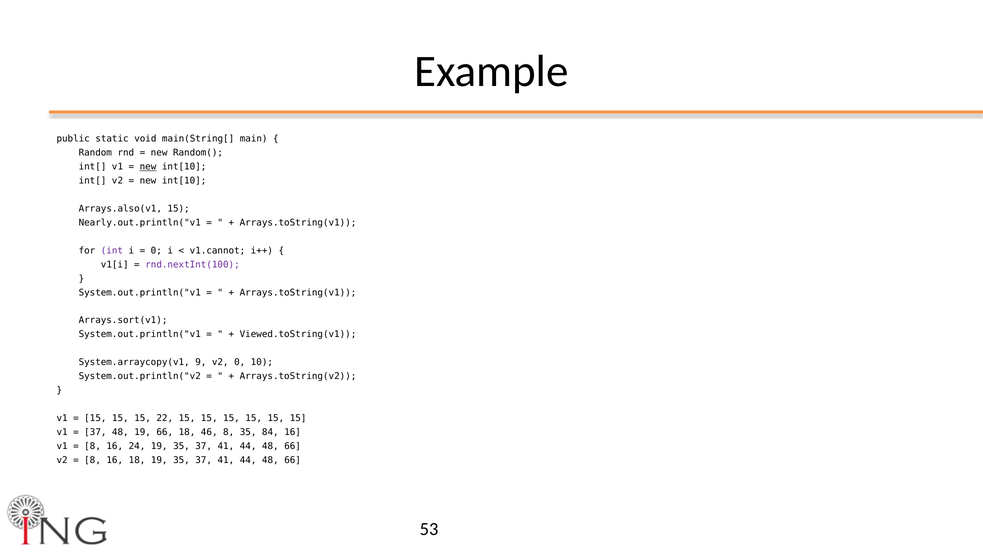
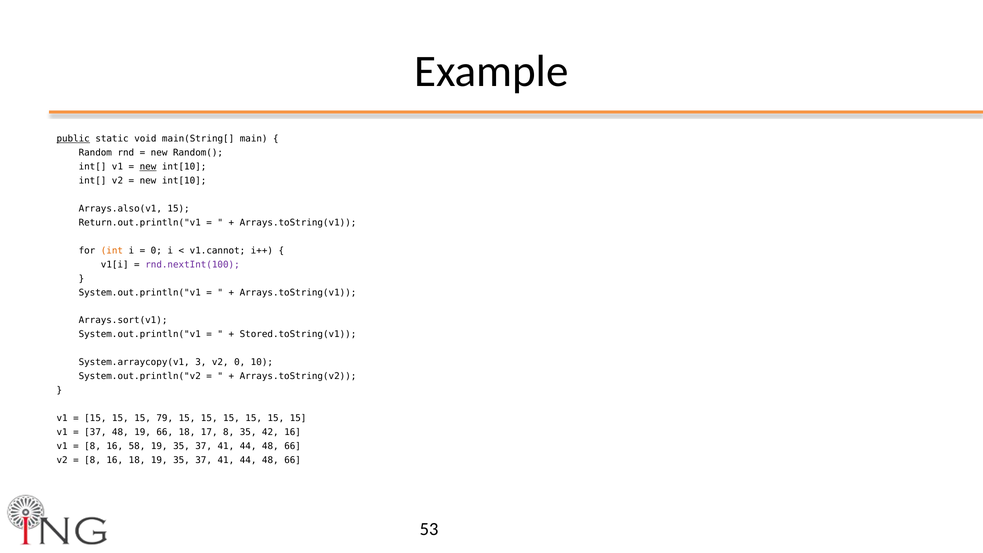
public underline: none -> present (73, 139)
Nearly.out.println("v1: Nearly.out.println("v1 -> Return.out.println("v1 (140, 223)
int colour: purple -> orange (112, 251)
Viewed.toString(v1: Viewed.toString(v1 -> Stored.toString(v1 (298, 334)
9: 9 -> 3 (201, 362)
22: 22 -> 79 (165, 418)
46: 46 -> 17 (209, 432)
84: 84 -> 42 (270, 432)
24: 24 -> 58 (137, 446)
